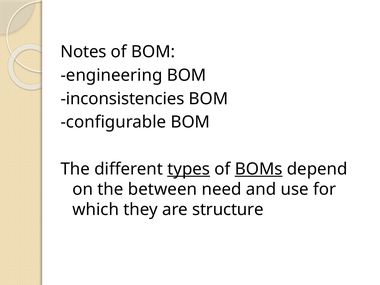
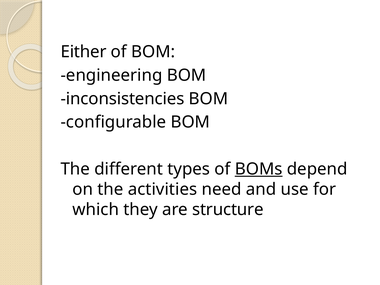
Notes: Notes -> Either (84, 52)
types underline: present -> none (189, 169)
between: between -> activities (162, 189)
